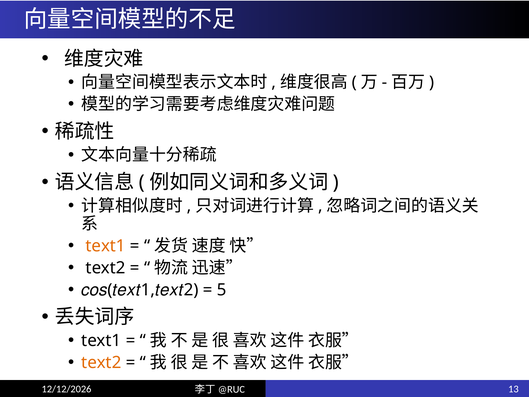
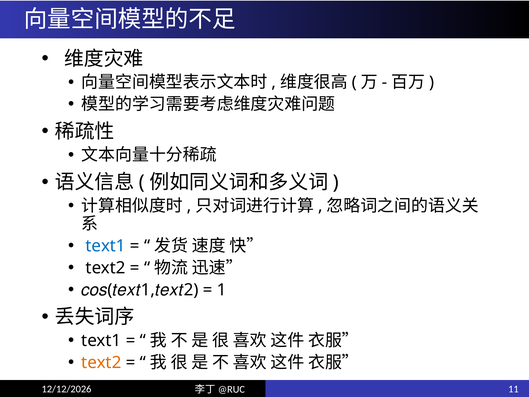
text1 colour: orange -> blue (106, 246)
5: 5 -> 1 (222, 290)
13: 13 -> 11 (513, 389)
